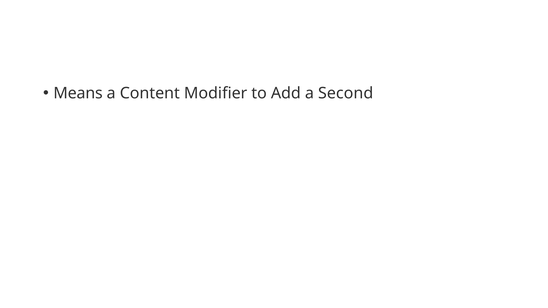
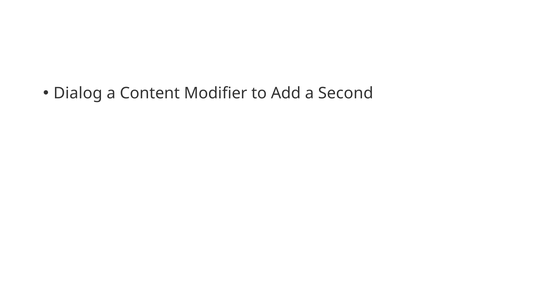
Means: Means -> Dialog (78, 93)
